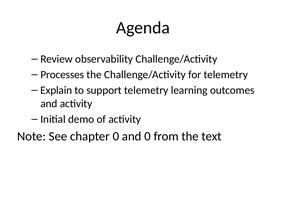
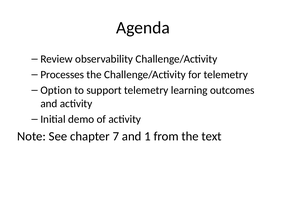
Explain: Explain -> Option (56, 90)
chapter 0: 0 -> 7 (116, 136)
and 0: 0 -> 1 (147, 136)
